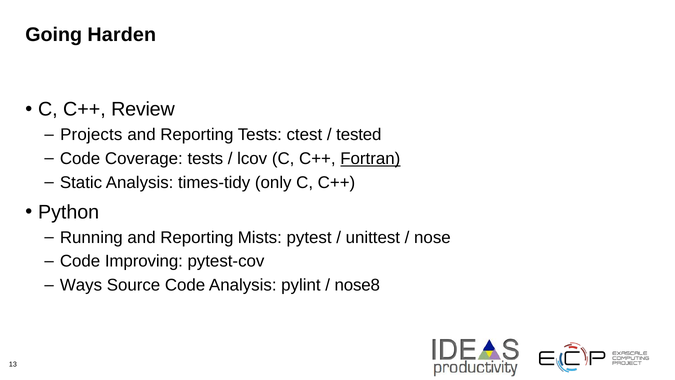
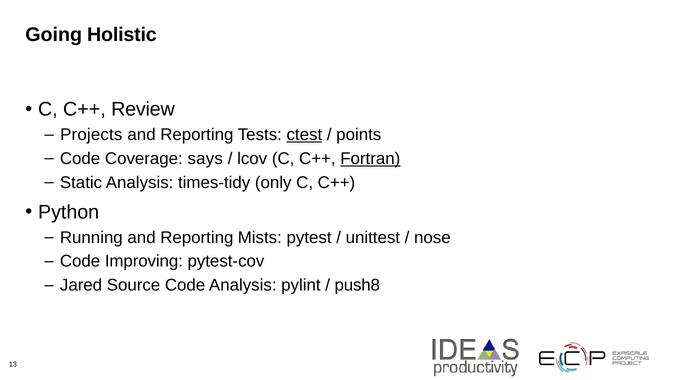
Harden: Harden -> Holistic (122, 35)
ctest underline: none -> present (304, 135)
tested: tested -> points (359, 135)
Coverage tests: tests -> says (205, 159)
Ways: Ways -> Jared (81, 285)
nose8: nose8 -> push8 (357, 285)
